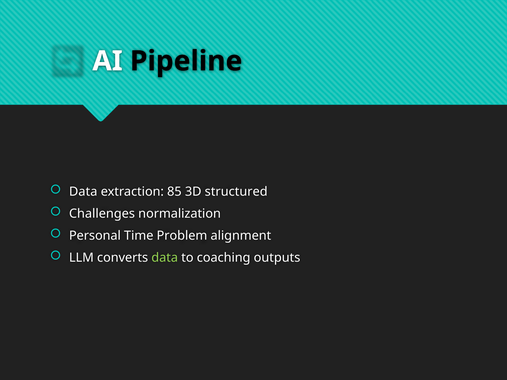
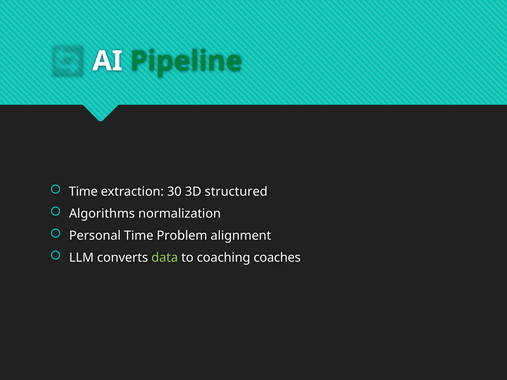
Pipeline colour: black -> green (186, 61)
Data: Data -> Time (83, 192)
85: 85 -> 30 (174, 192)
Challenges: Challenges -> Algorithms (102, 214)
outputs: outputs -> coaches (277, 258)
